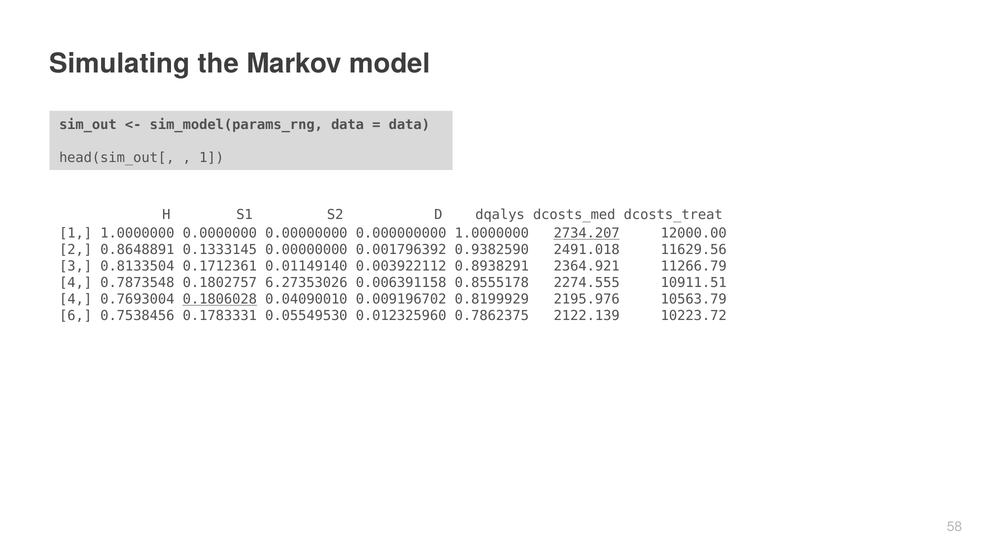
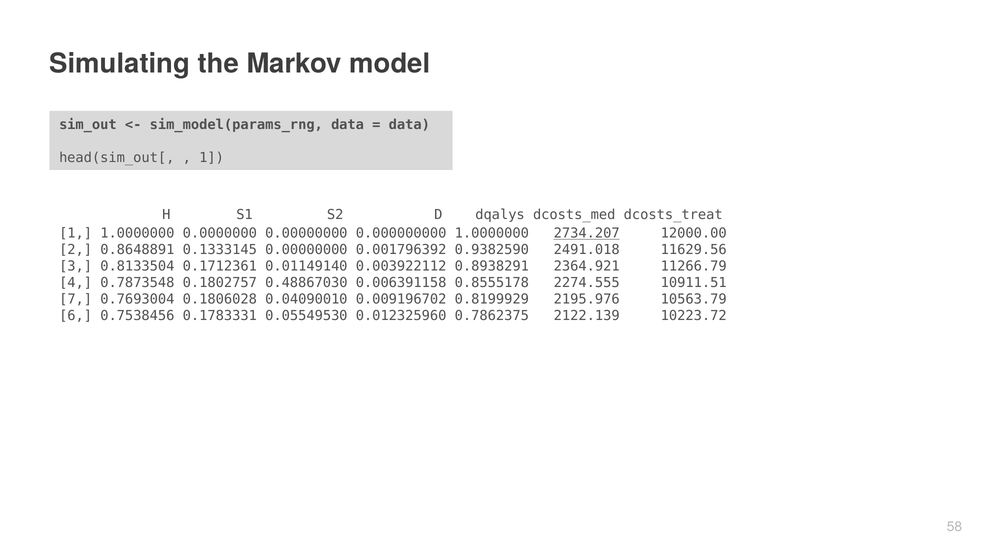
6.27353026: 6.27353026 -> 0.48867030 (306, 283)
4: 4 -> 7 (76, 300)
0.1806028 underline: present -> none (220, 300)
